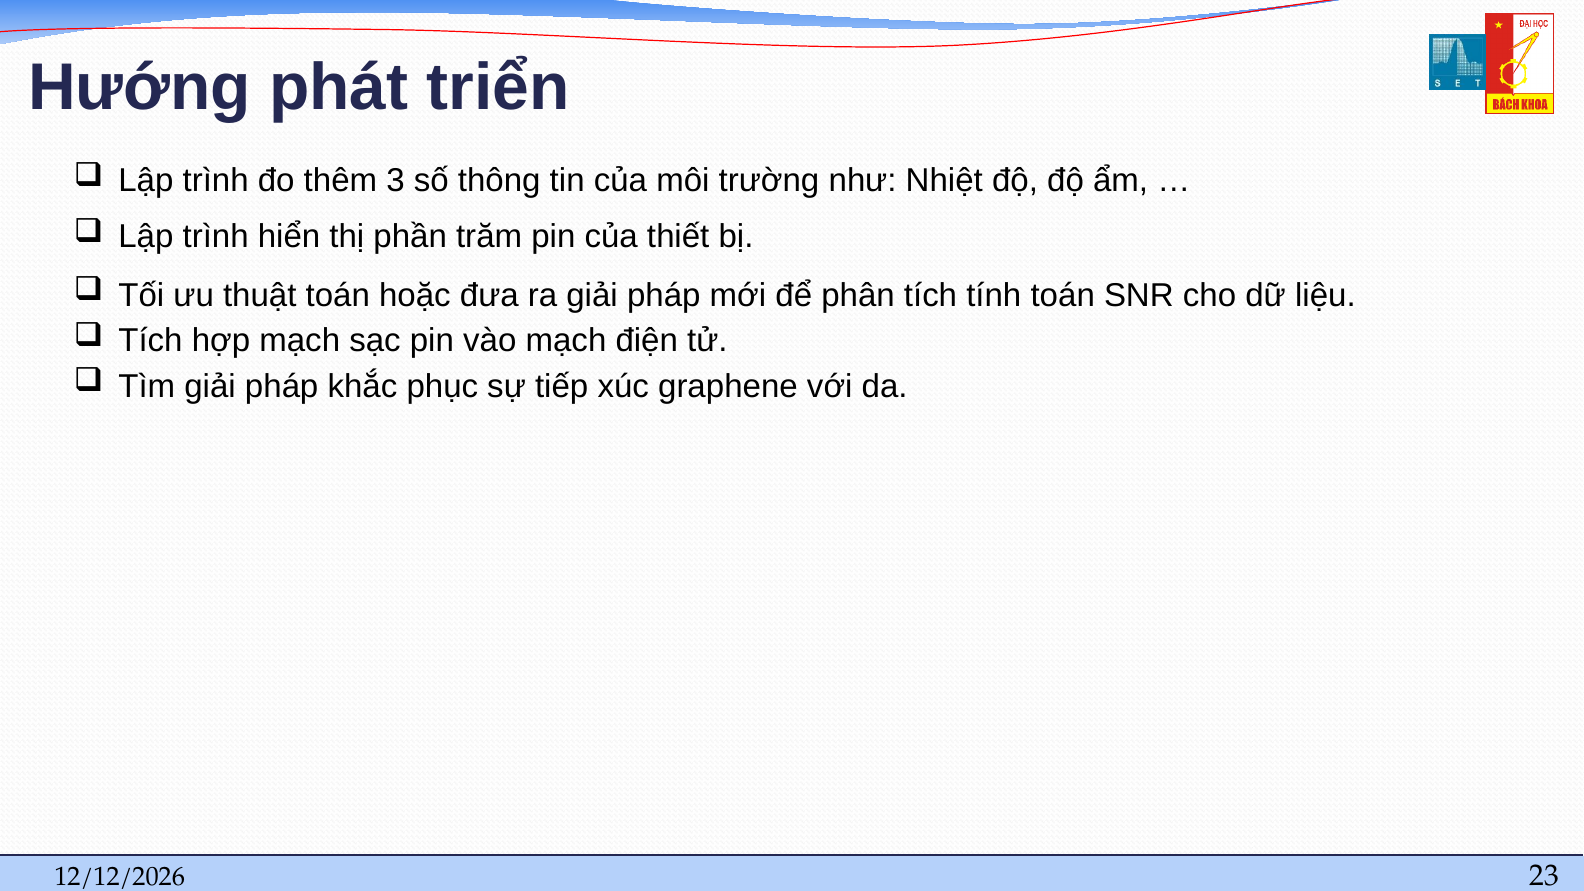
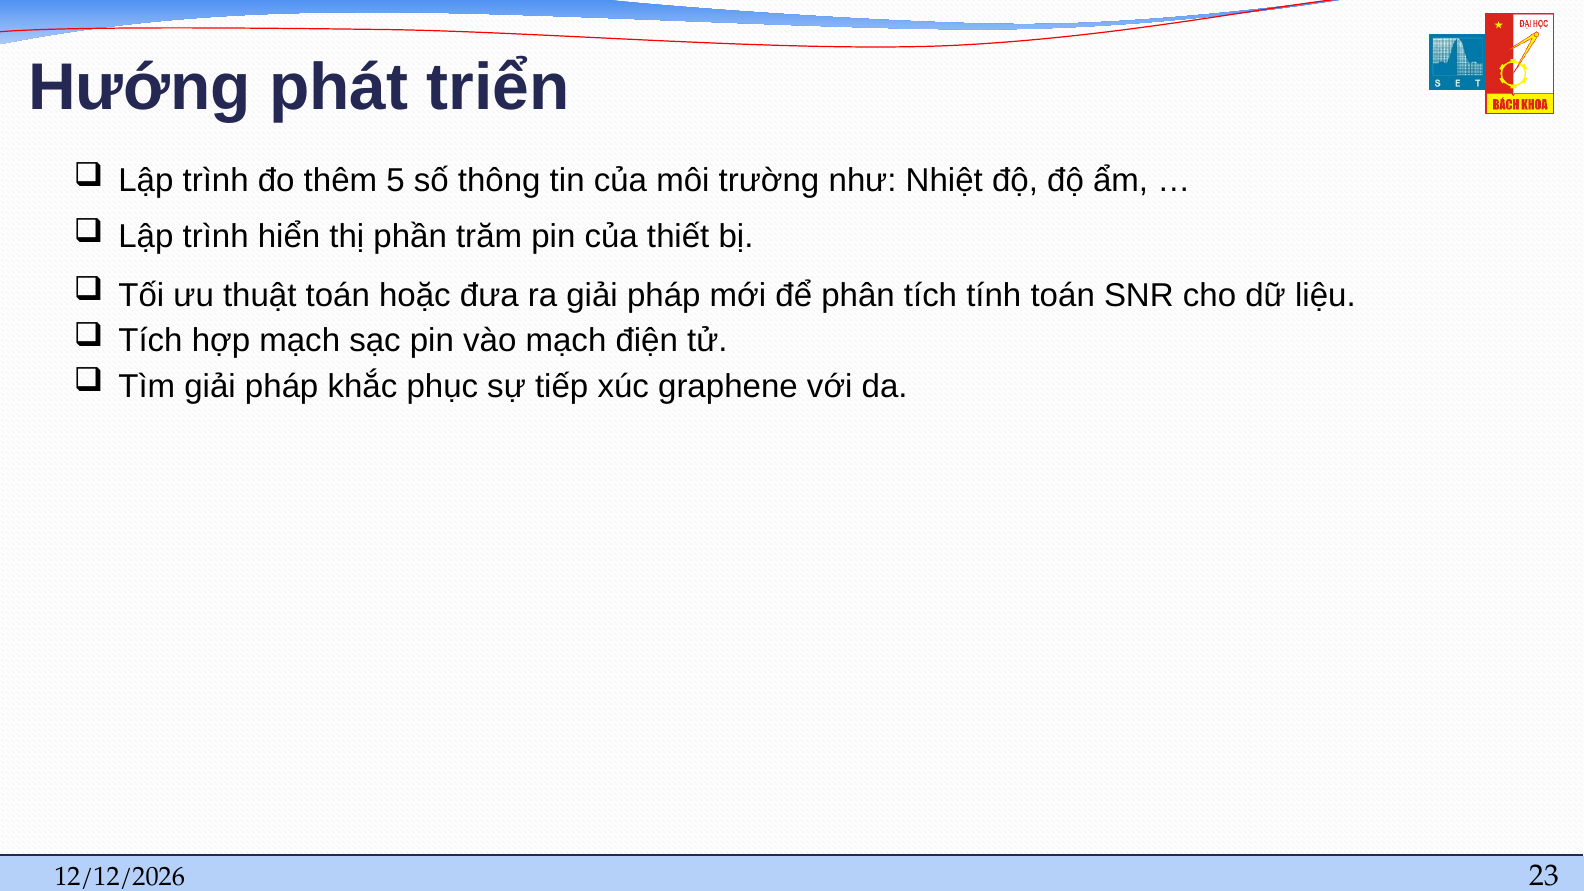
3: 3 -> 5 (396, 181)
